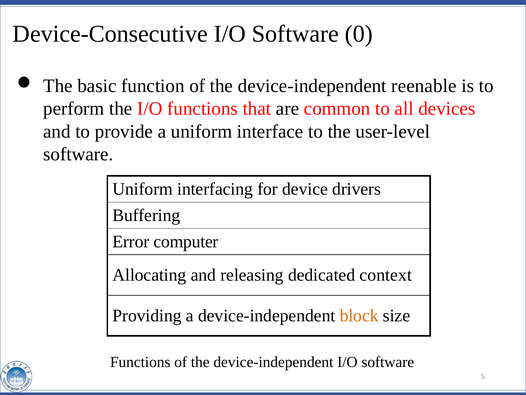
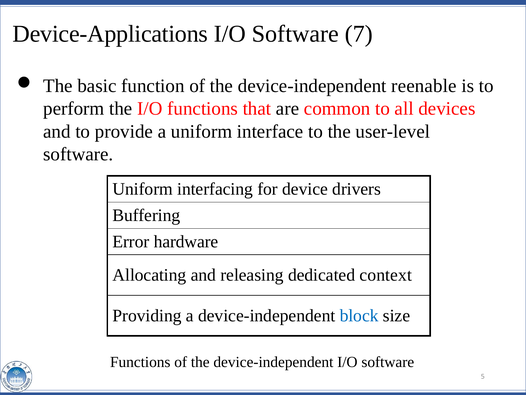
Device-Consecutive: Device-Consecutive -> Device-Applications (110, 34)
0: 0 -> 7 (359, 34)
computer: computer -> hardware (186, 241)
block colour: orange -> blue (359, 315)
